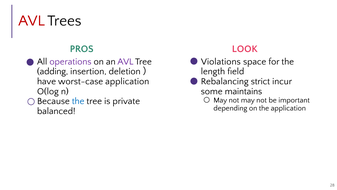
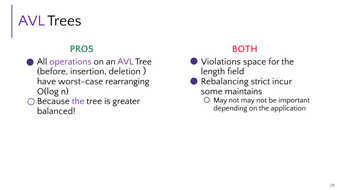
AVL colour: red -> purple (32, 21)
LOOK: LOOK -> BOTH (245, 49)
adding: adding -> before (53, 71)
worst-case application: application -> rearranging (127, 81)
the colour: blue -> purple (78, 101)
private: private -> greater (126, 101)
